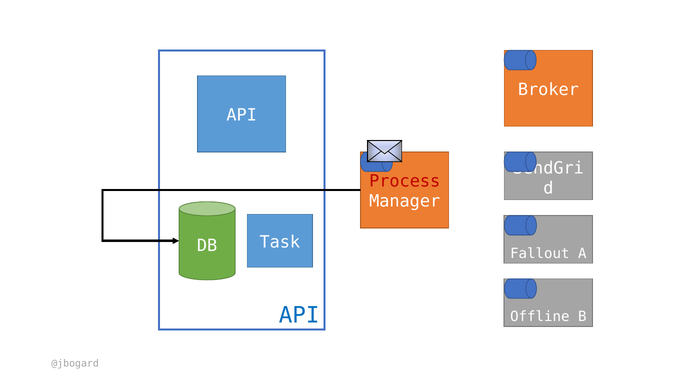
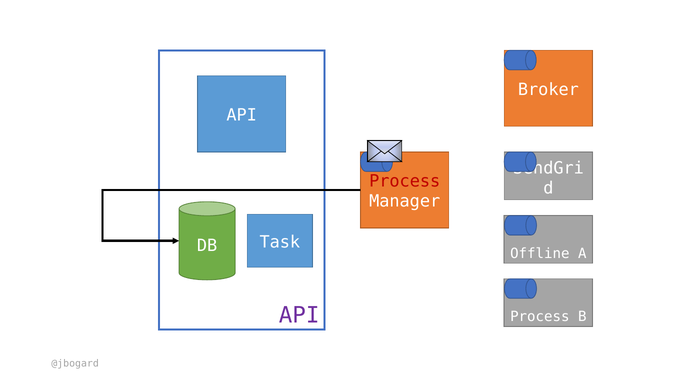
Fallout: Fallout -> Offline (540, 253)
API colour: blue -> purple (299, 315)
Offline: Offline -> Process (540, 316)
